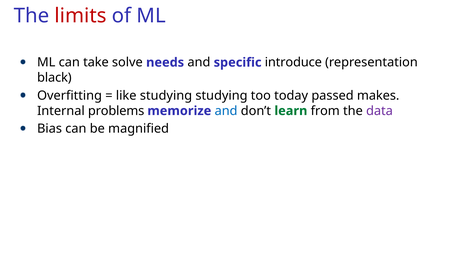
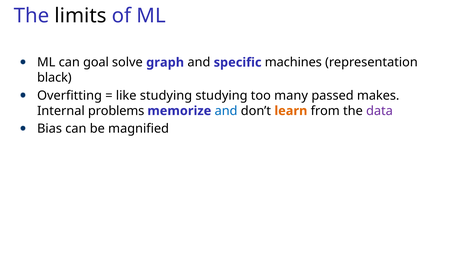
limits colour: red -> black (81, 16)
take: take -> goal (96, 62)
needs: needs -> graph (165, 62)
introduce: introduce -> machines (293, 62)
today: today -> many (291, 96)
learn colour: green -> orange (291, 111)
